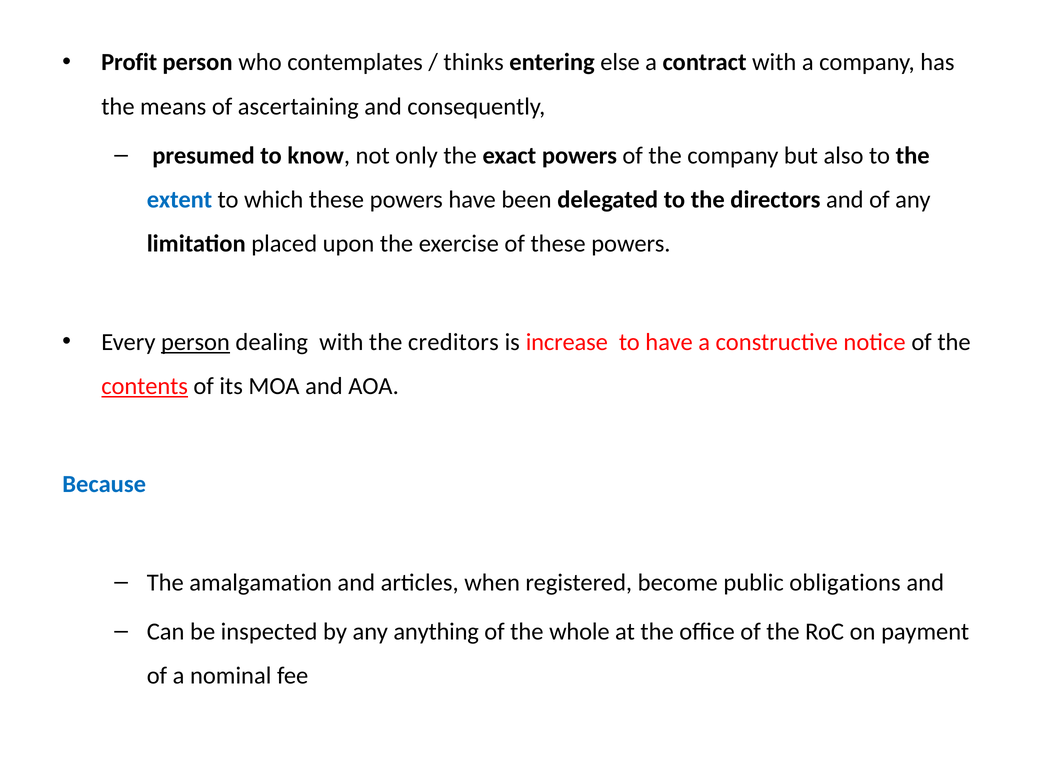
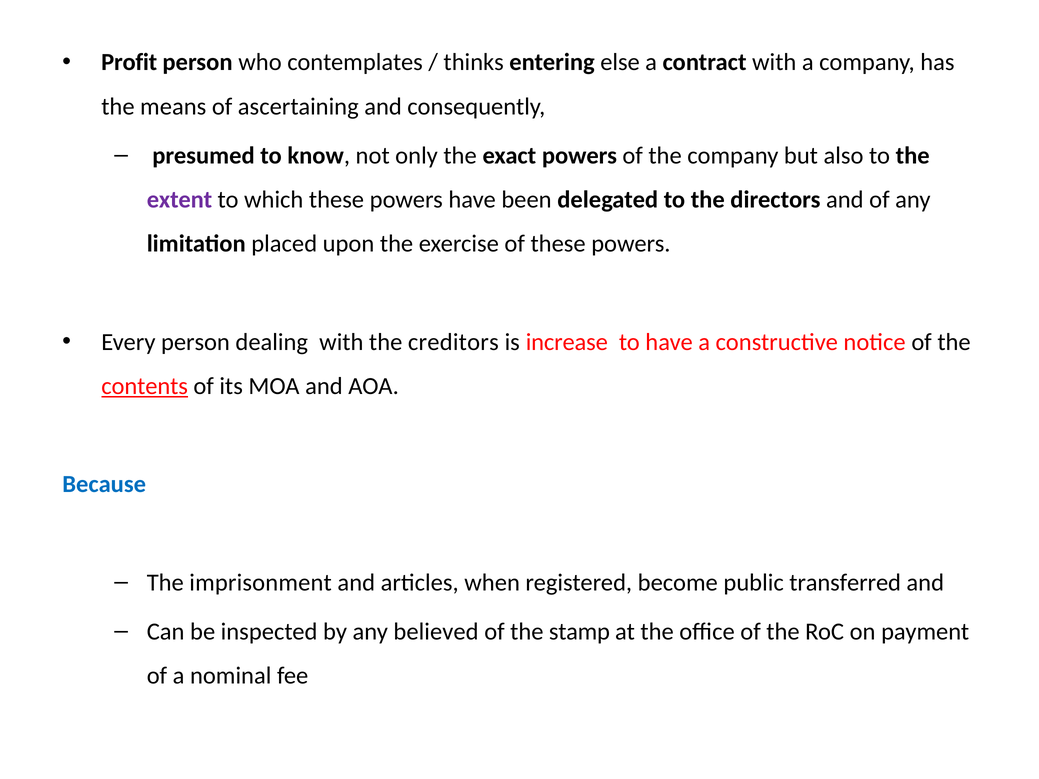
extent colour: blue -> purple (179, 200)
person underline: present -> none (195, 342)
amalgamation: amalgamation -> imprisonment (261, 583)
obligations: obligations -> transferred (845, 583)
anything: anything -> believed (436, 632)
whole: whole -> stamp (579, 632)
